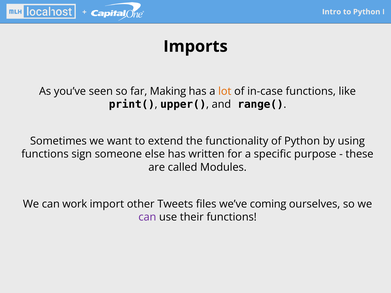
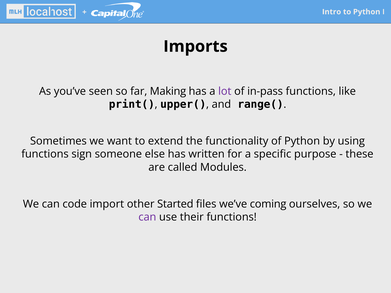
lot colour: orange -> purple (225, 91)
in-case: in-case -> in-pass (265, 91)
work: work -> code (75, 204)
Tweets: Tweets -> Started (175, 204)
